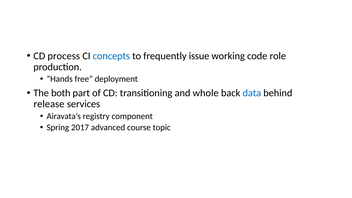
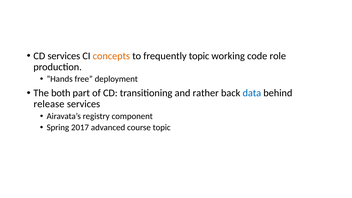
CD process: process -> services (64, 56)
concepts colour: blue -> orange (111, 56)
frequently issue: issue -> topic (199, 56)
whole: whole -> rather (206, 93)
